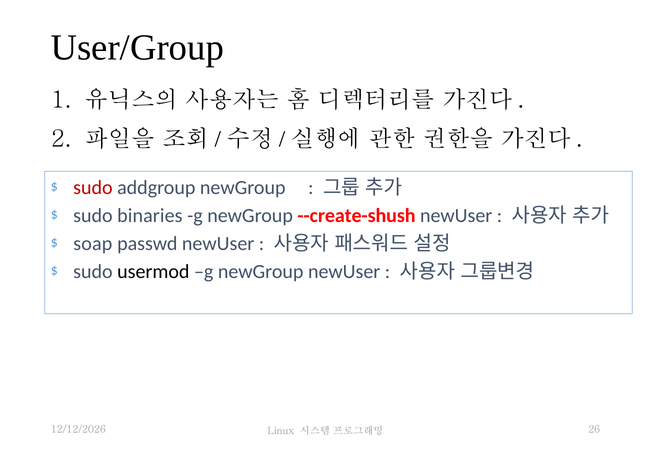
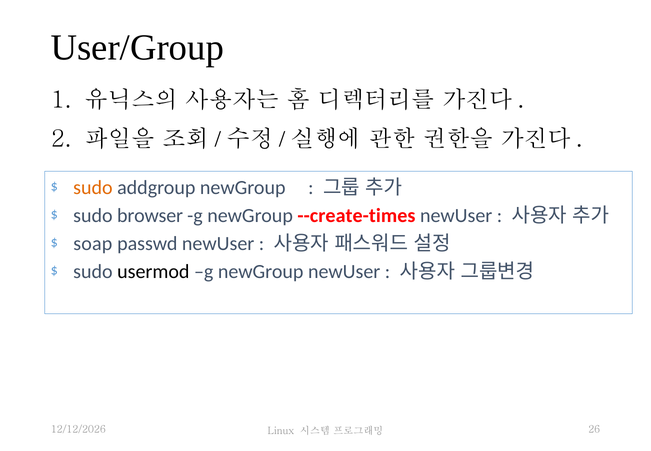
sudo colour: red -> orange (93, 187)
binaries: binaries -> browser (150, 215)
--create-shush: --create-shush -> --create-times (356, 215)
